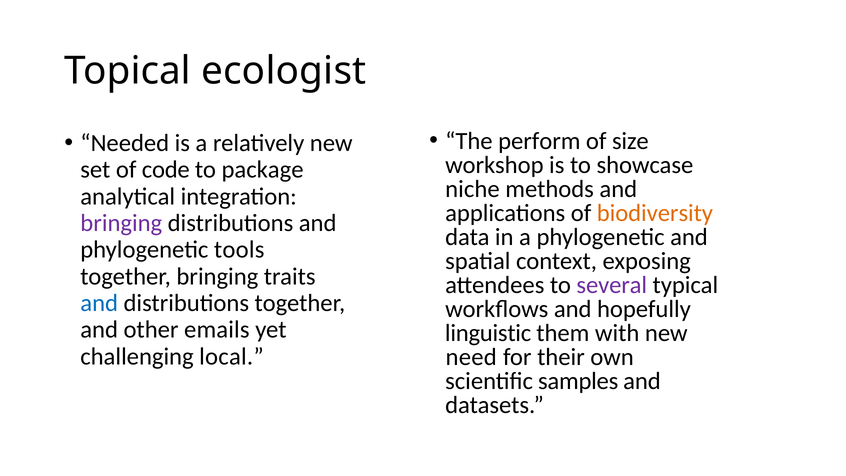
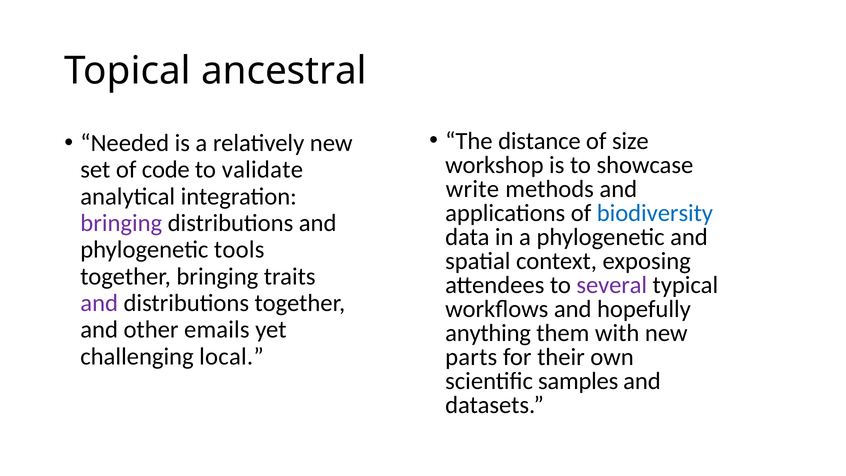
ecologist: ecologist -> ancestral (284, 71)
perform: perform -> distance (539, 141)
package: package -> validate (262, 170)
niche: niche -> write (472, 189)
biodiversity colour: orange -> blue (655, 213)
and colour: blue -> purple (99, 303)
linguistic: linguistic -> anything (488, 333)
need: need -> parts (471, 357)
